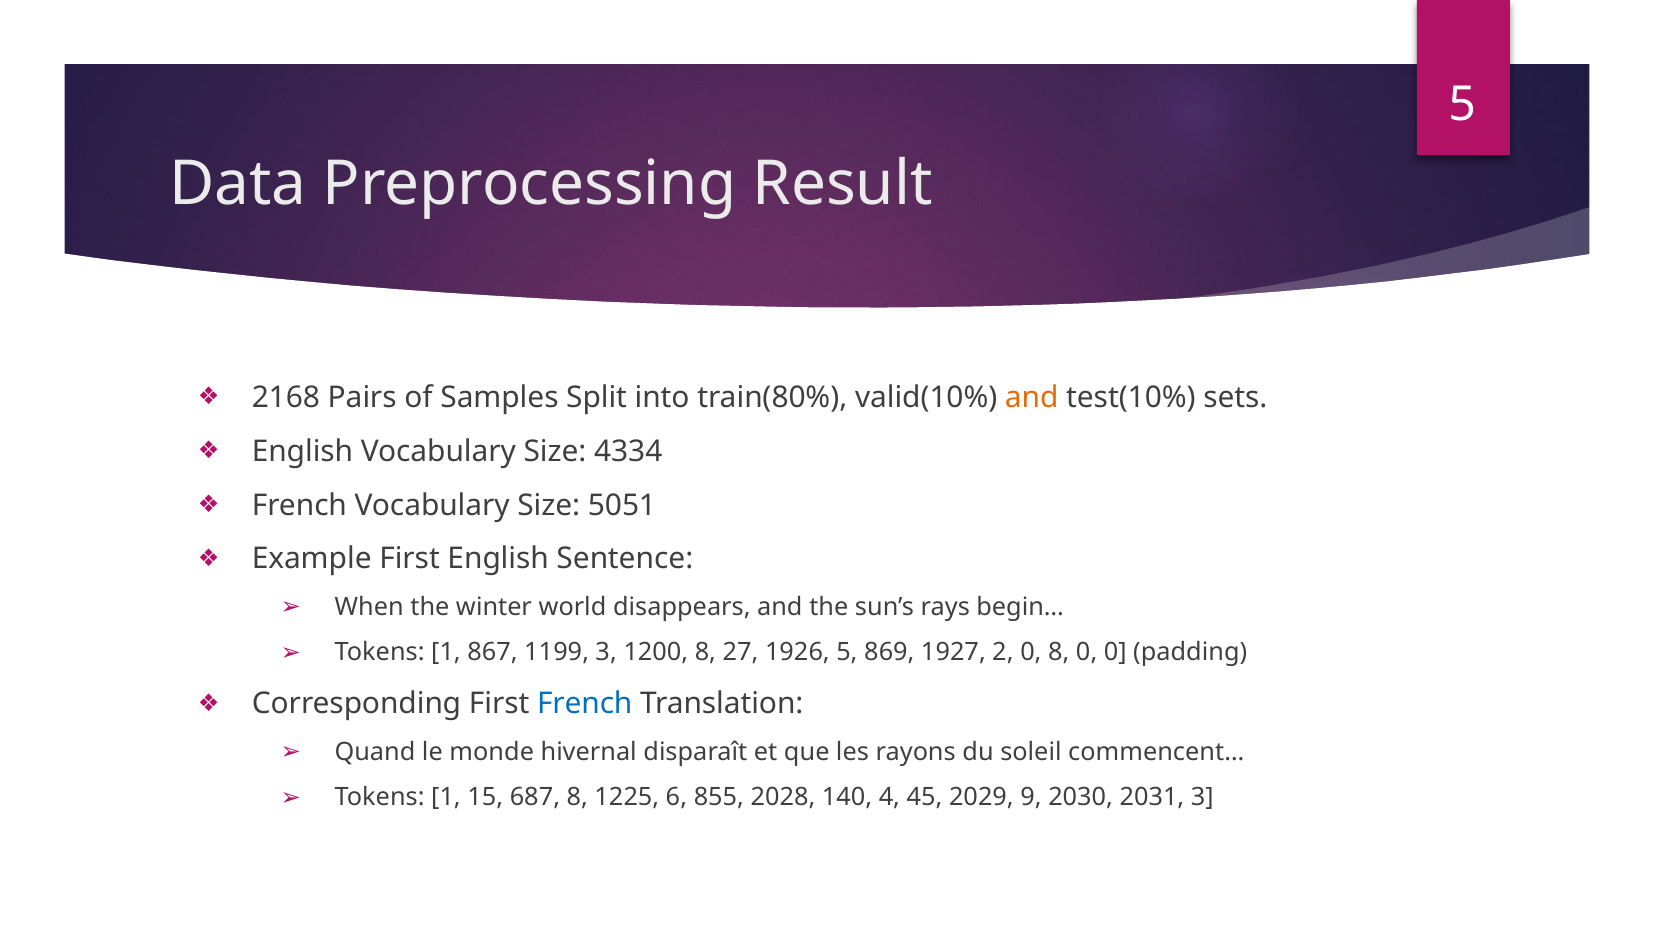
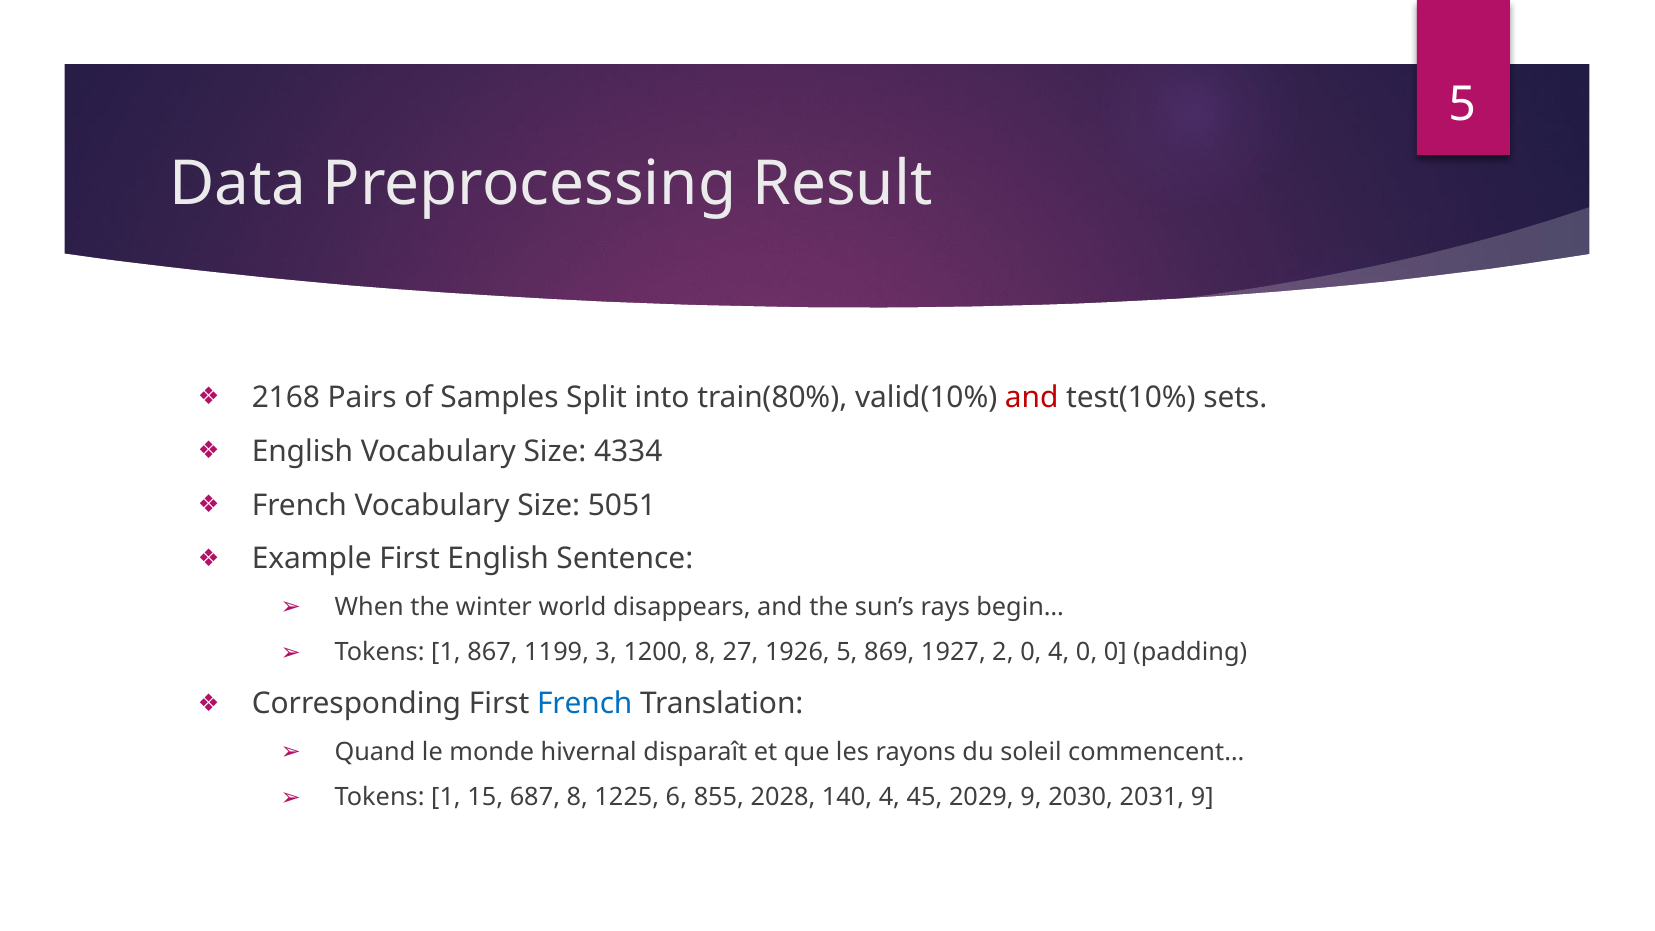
and colour: orange -> red (1032, 398)
0 8: 8 -> 4 (1059, 653)
2031 3: 3 -> 9 (1202, 797)
